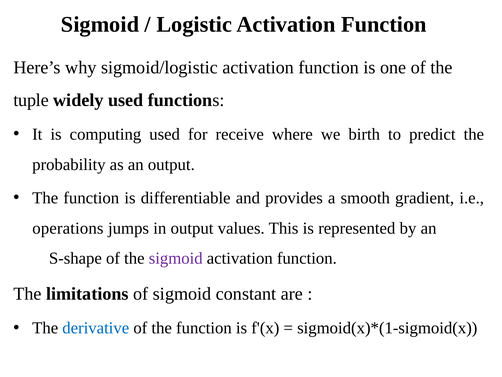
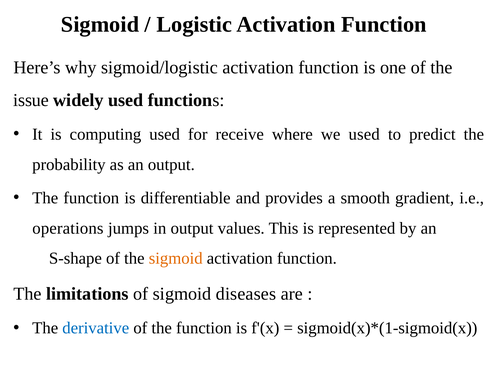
tuple: tuple -> issue (31, 100)
we birth: birth -> used (364, 134)
sigmoid colour: purple -> orange (176, 258)
constant: constant -> diseases (246, 293)
